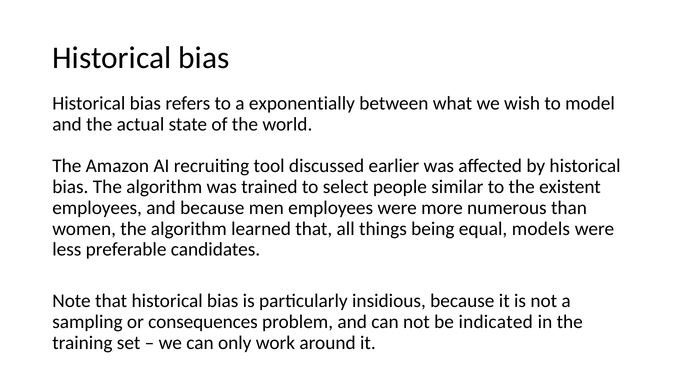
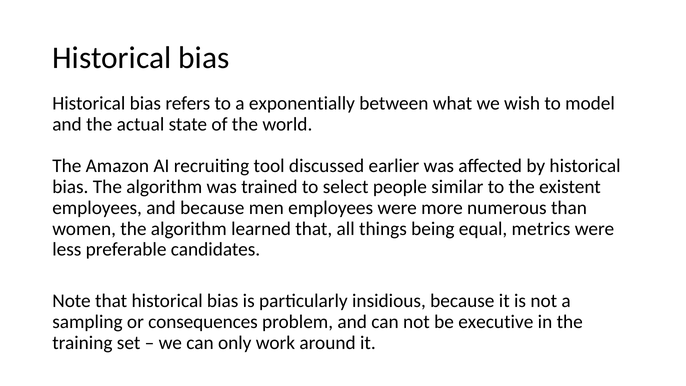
models: models -> metrics (541, 229)
indicated: indicated -> executive (496, 322)
